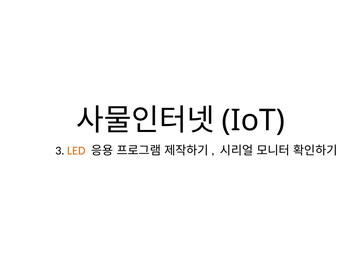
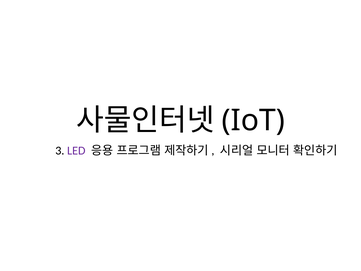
LED colour: orange -> purple (76, 150)
